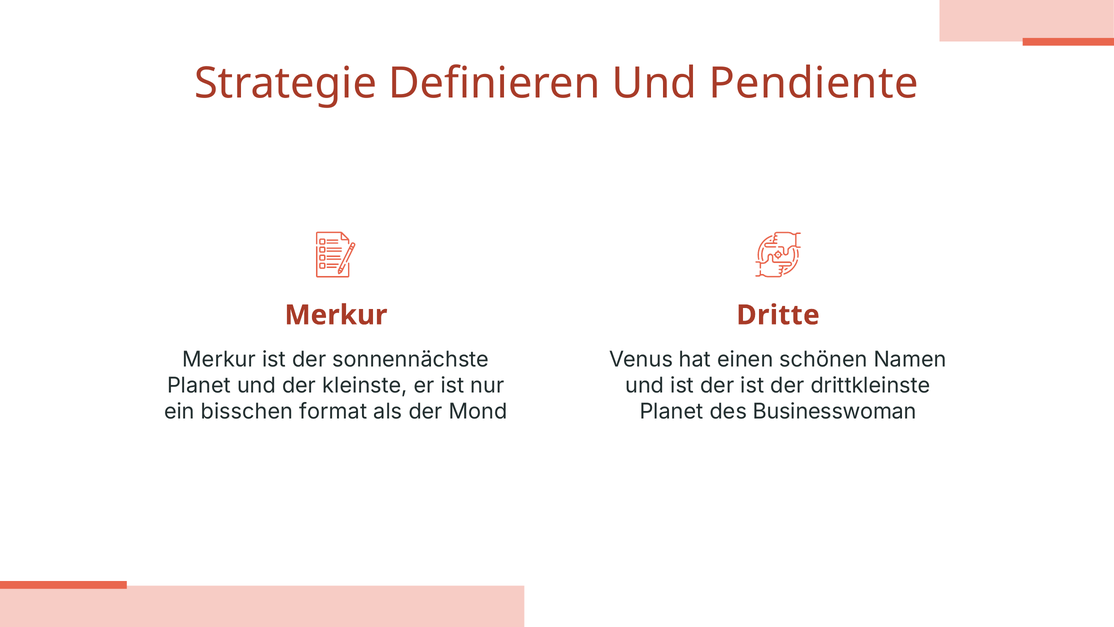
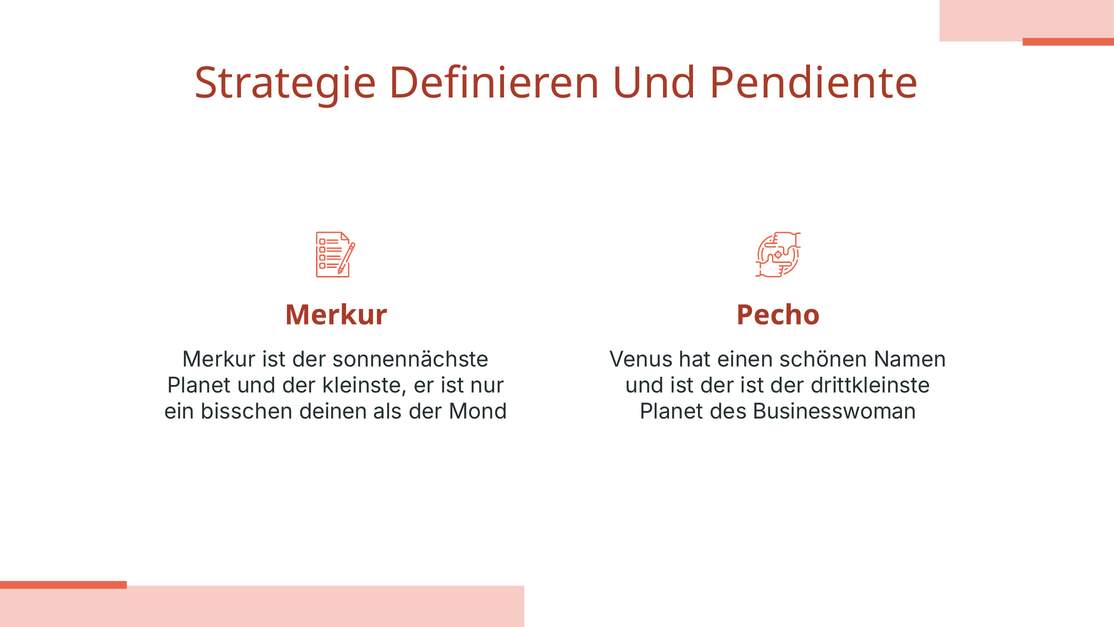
Dritte: Dritte -> Pecho (778, 315)
format: format -> deinen (333, 412)
